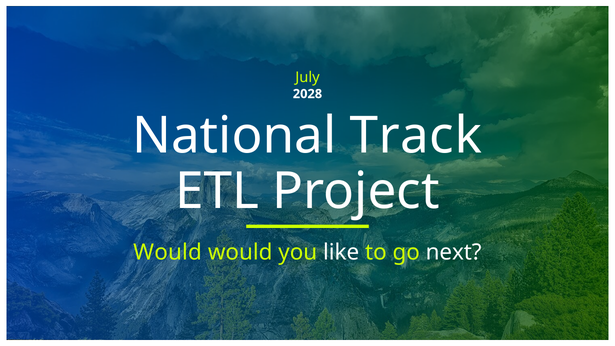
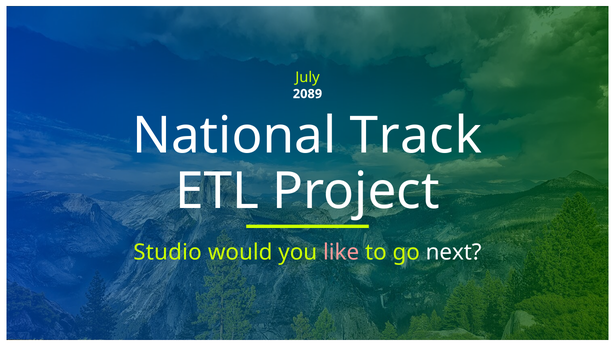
2028: 2028 -> 2089 (307, 94)
Would: Would -> Studio (168, 252)
like colour: white -> pink (341, 252)
